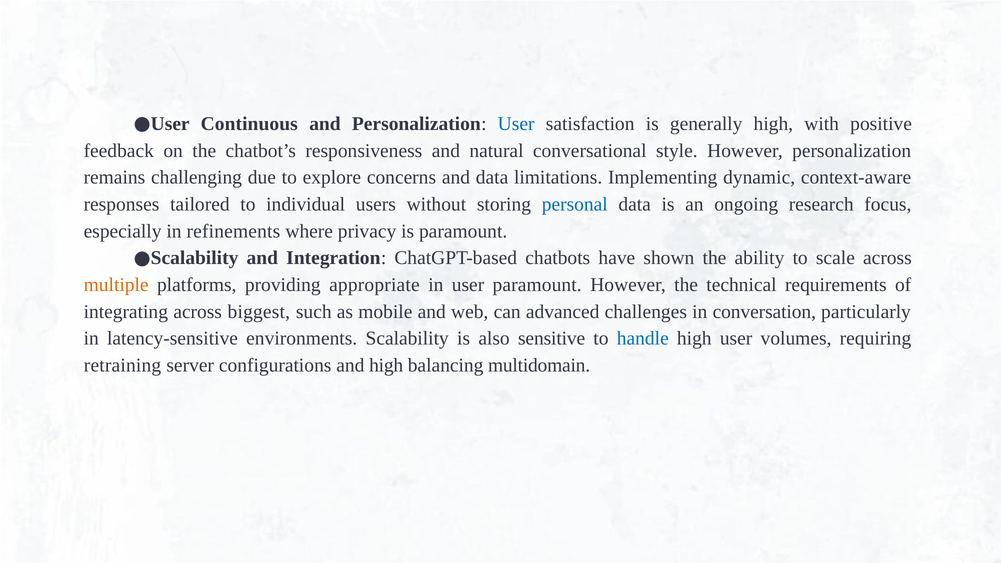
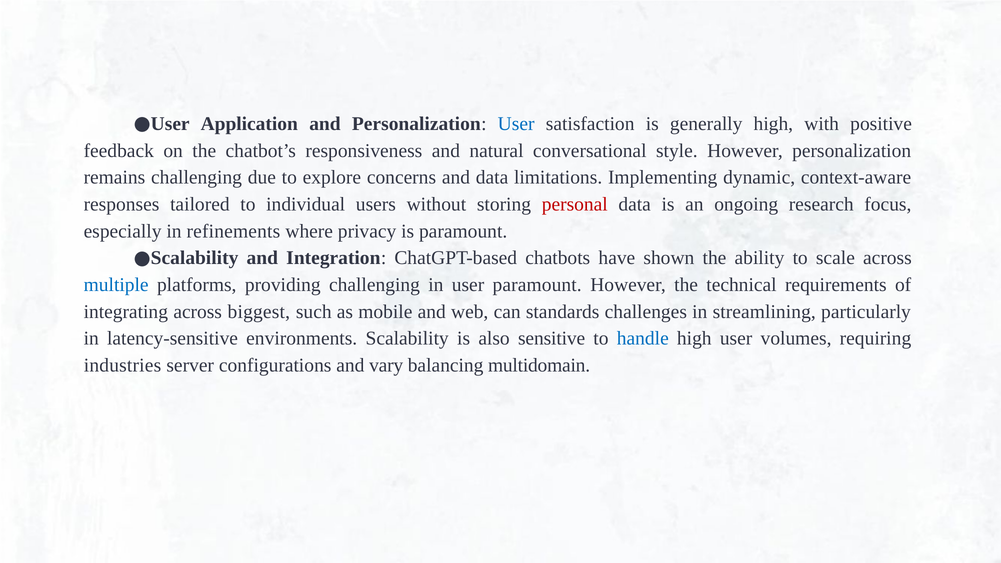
Continuous: Continuous -> Application (249, 124)
personal colour: blue -> red (575, 204)
multiple colour: orange -> blue (116, 285)
providing appropriate: appropriate -> challenging (374, 285)
advanced: advanced -> standards (563, 312)
conversation: conversation -> streamlining (764, 312)
retraining: retraining -> industries (123, 365)
and high: high -> vary (386, 365)
